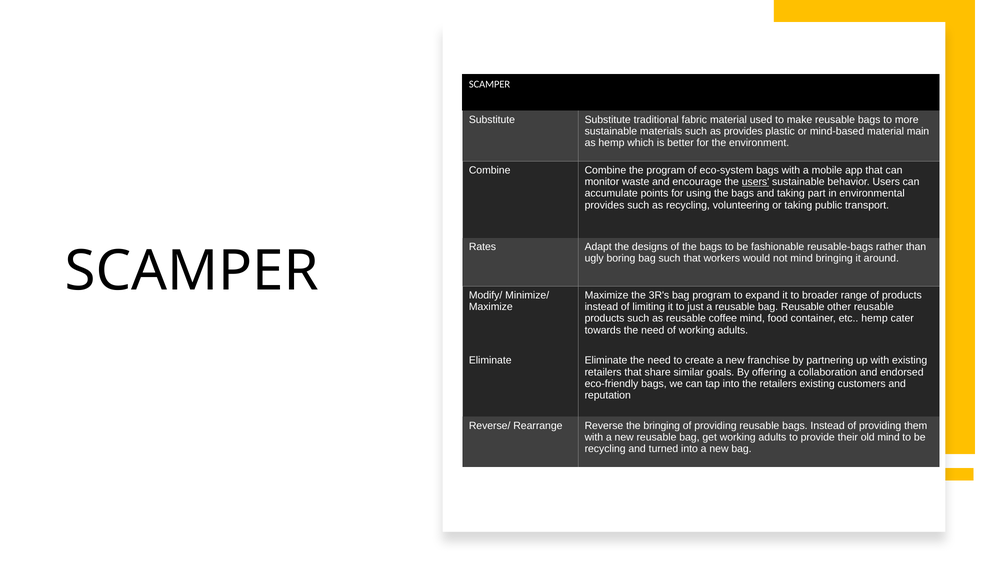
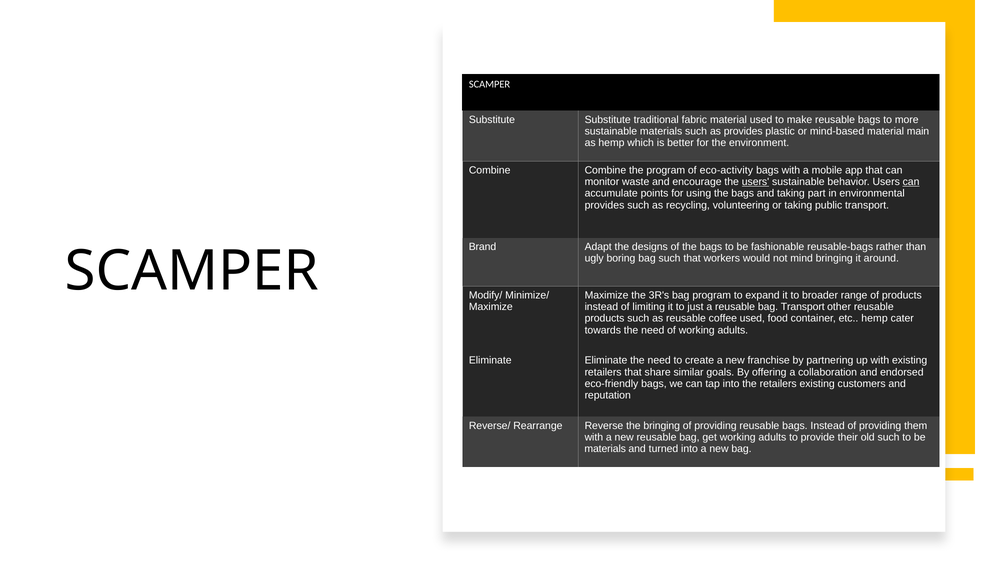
eco-system: eco-system -> eco-activity (726, 170)
can underline: none -> present (911, 182)
Rates: Rates -> Brand (482, 247)
bag Reusable: Reusable -> Transport (803, 307)
coffee mind: mind -> used (752, 319)
old mind: mind -> such (889, 438)
recycling: recycling -> materials (605, 449)
